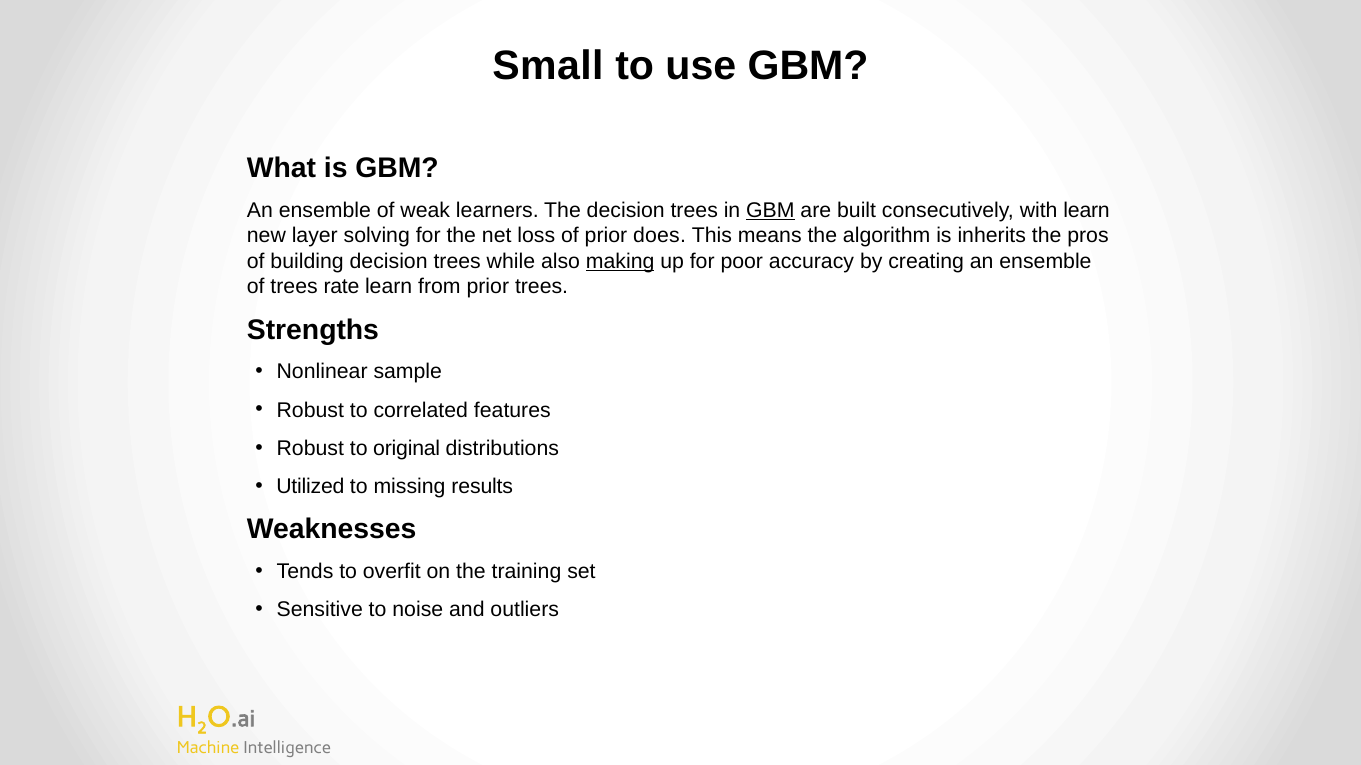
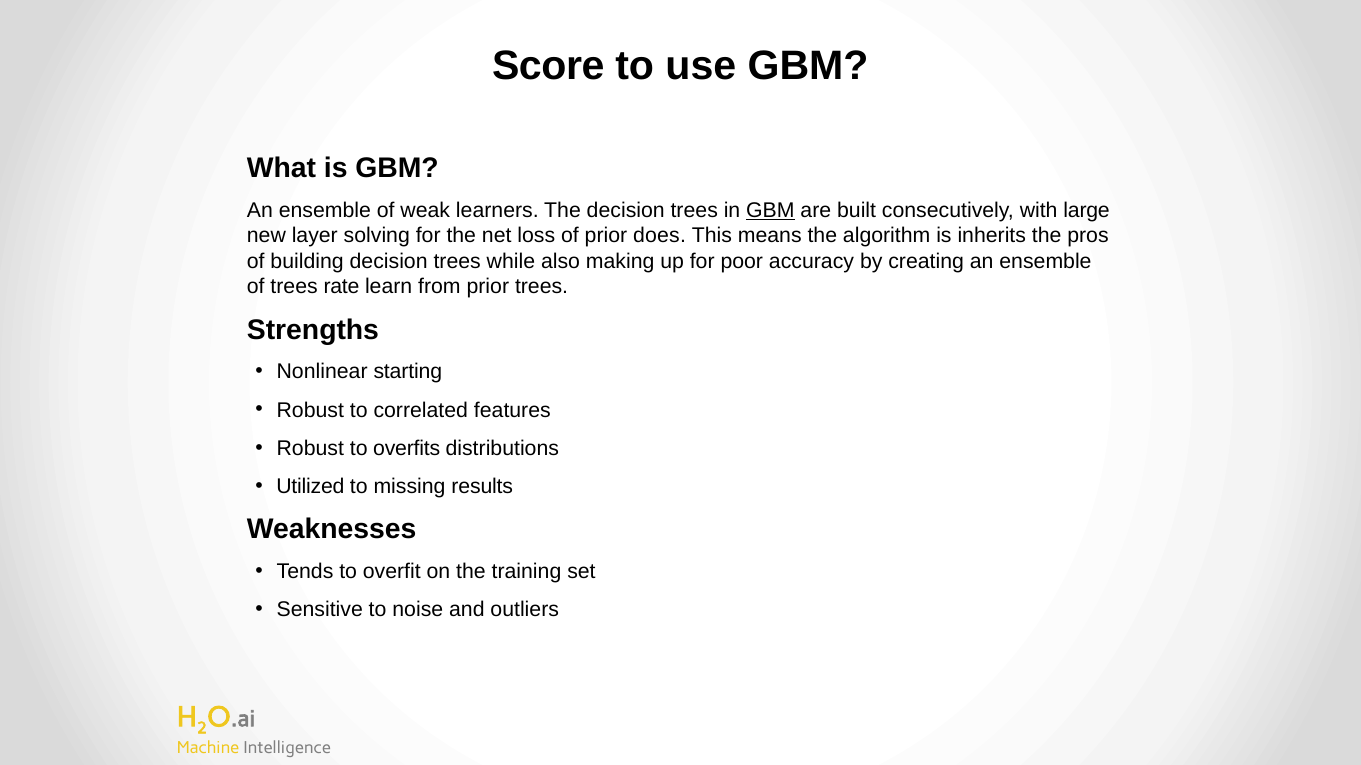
Small: Small -> Score (548, 66)
with learn: learn -> large (1087, 211)
making underline: present -> none (620, 262)
sample: sample -> starting (408, 372)
original: original -> overfits (407, 449)
